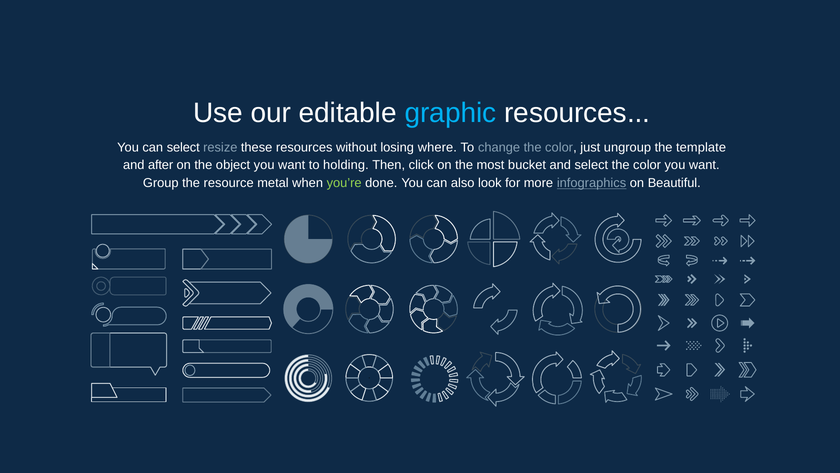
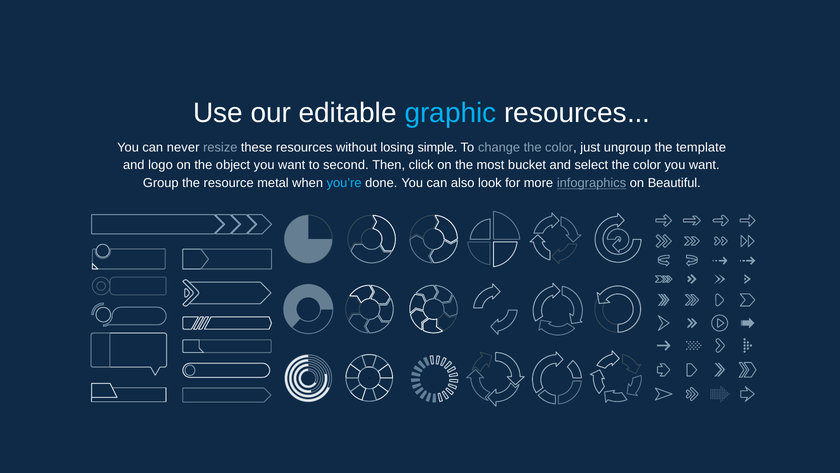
can select: select -> never (183, 147)
where: where -> simple (437, 147)
after: after -> logo (160, 165)
holding: holding -> second (346, 165)
you’re colour: light green -> light blue (344, 183)
